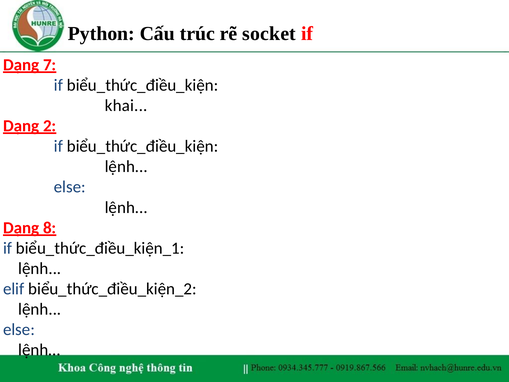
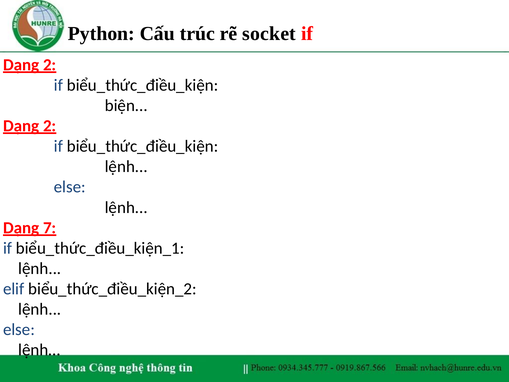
7: 7 -> 2 (50, 65)
khai: khai -> biện (126, 105)
8: 8 -> 7 (50, 228)
